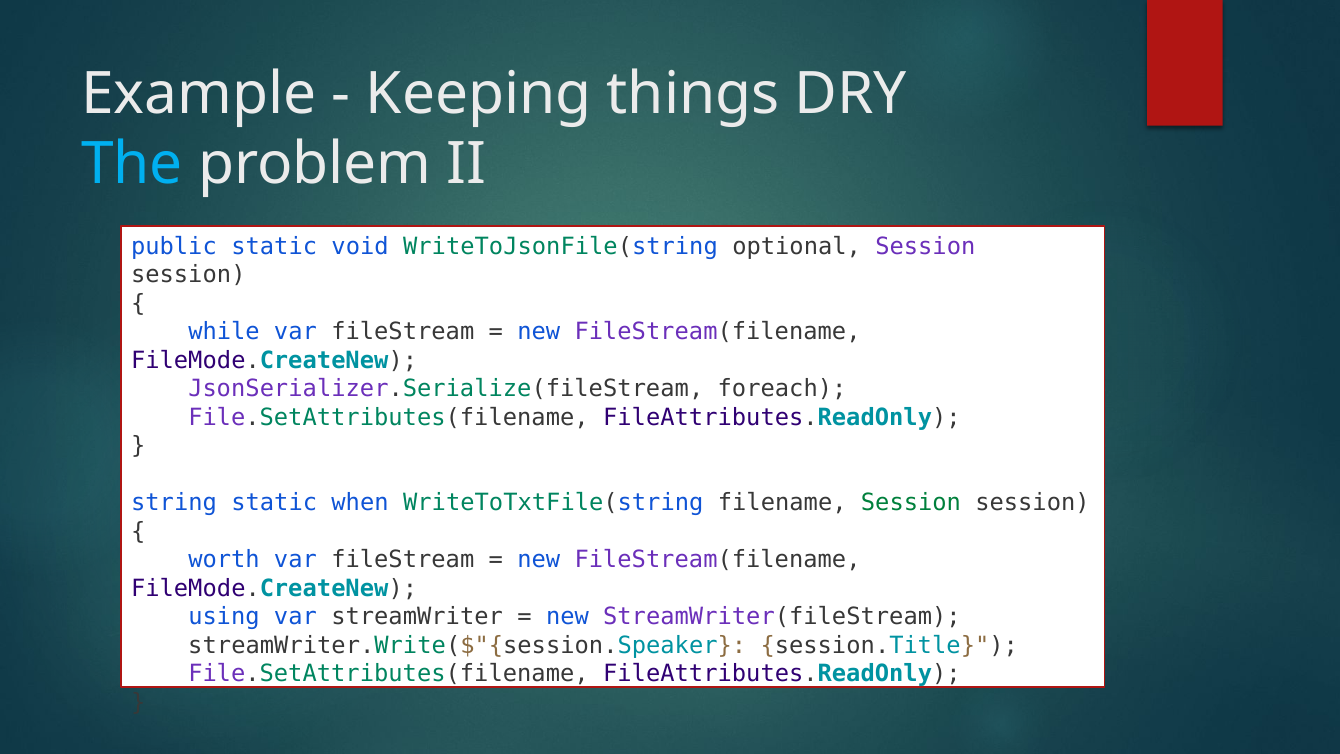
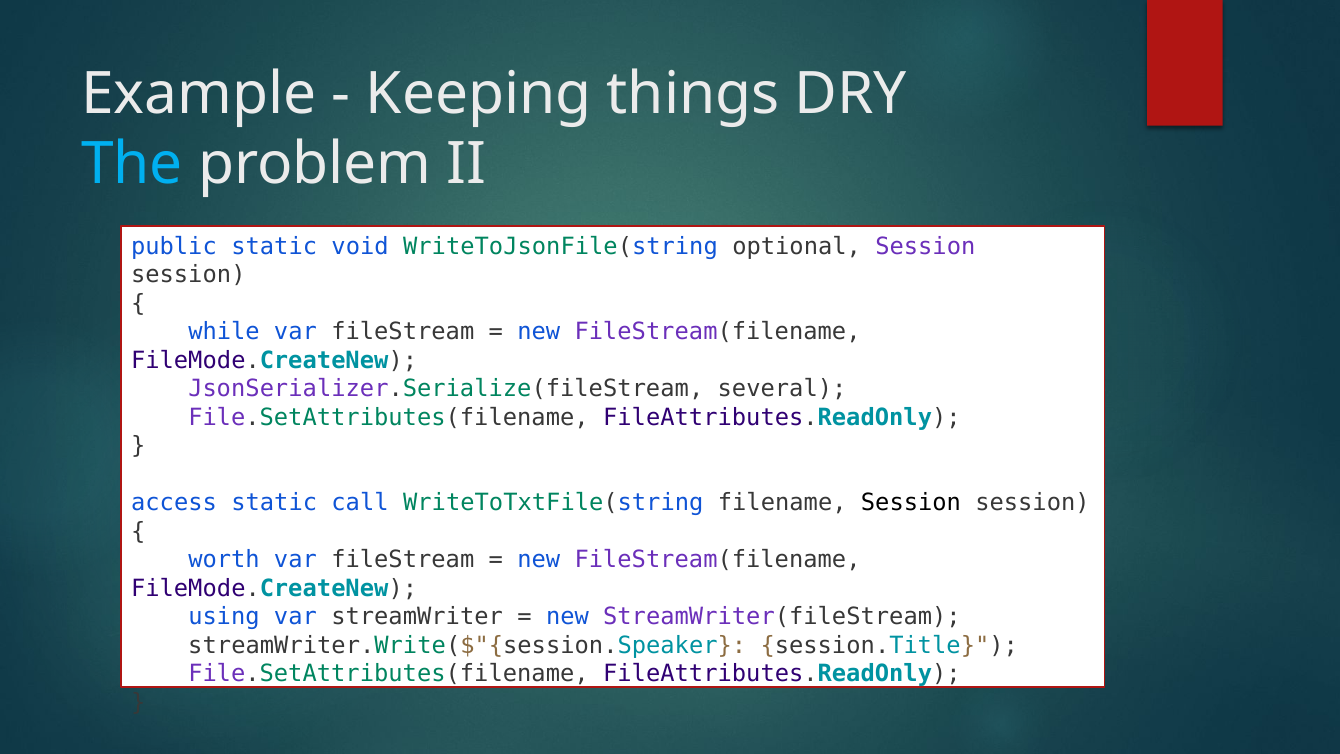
foreach: foreach -> several (782, 389)
string: string -> access (174, 503)
when: when -> call (360, 503)
Session colour: green -> black (911, 503)
